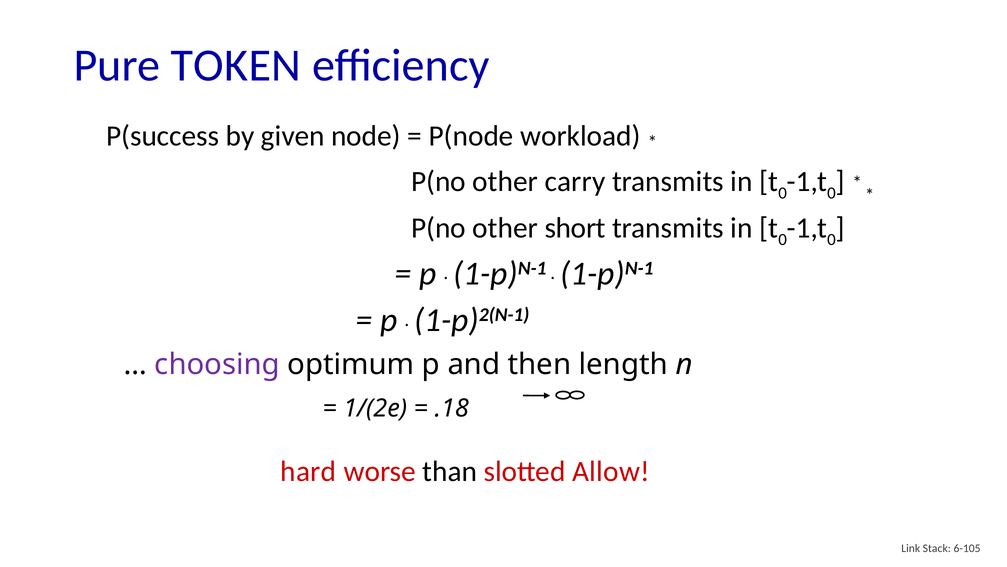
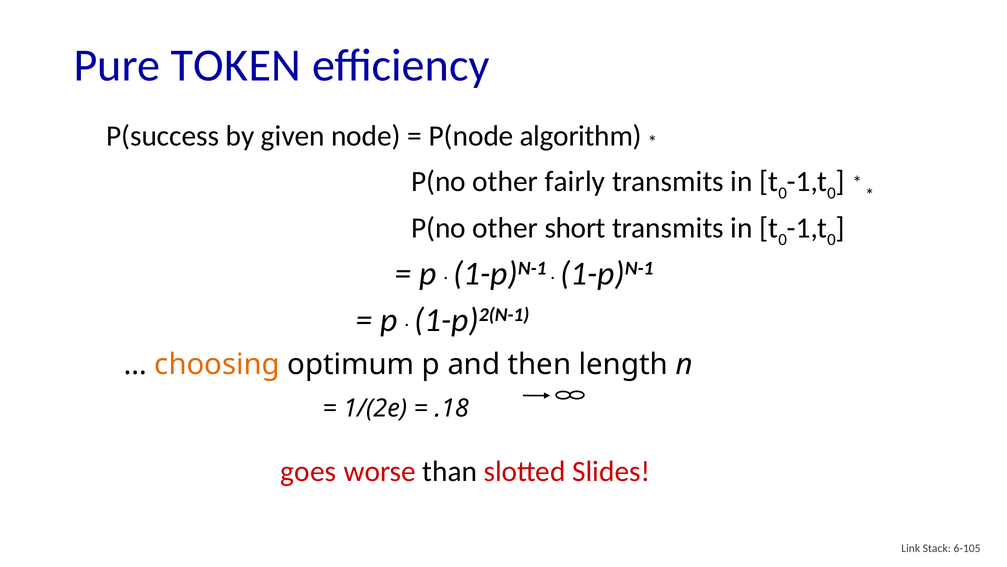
workload: workload -> algorithm (581, 136)
carry: carry -> fairly (575, 181)
choosing colour: purple -> orange (217, 364)
hard: hard -> goes (308, 471)
Allow: Allow -> Slides (611, 471)
